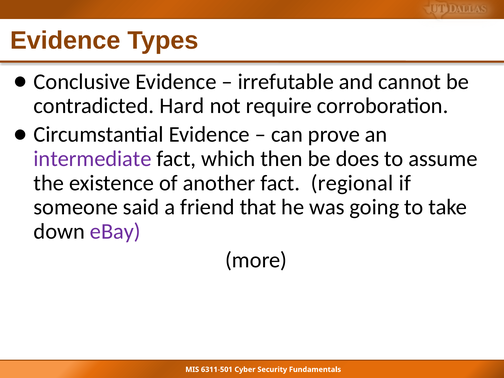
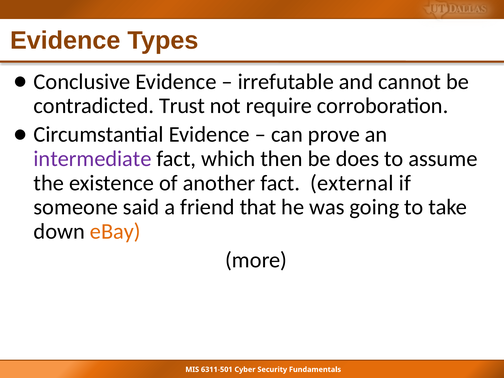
Hard: Hard -> Trust (182, 106)
regional: regional -> external (352, 183)
eBay colour: purple -> orange (115, 231)
